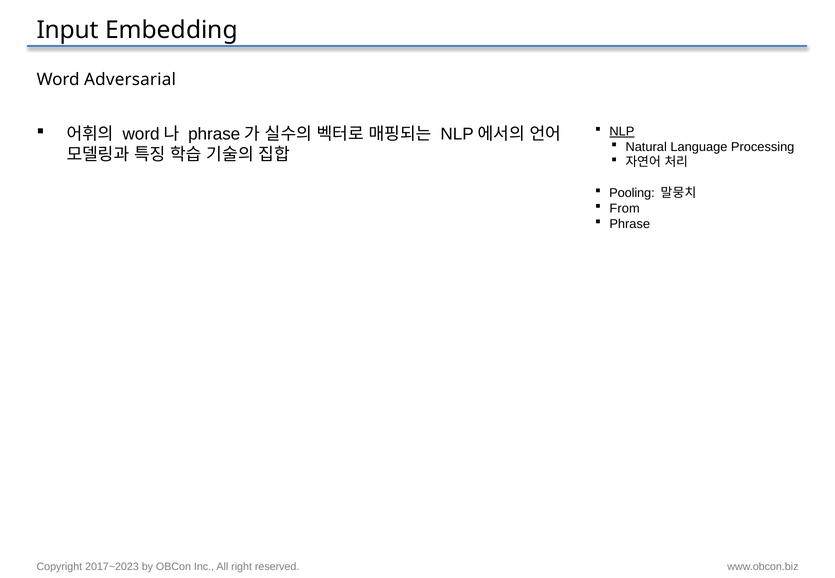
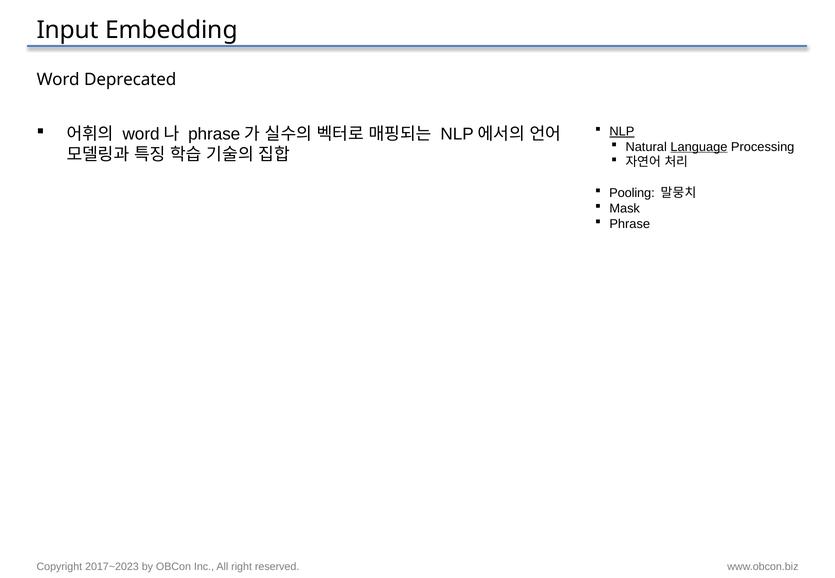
Adversarial: Adversarial -> Deprecated (130, 80)
Language underline: none -> present (699, 147)
From: From -> Mask (625, 209)
